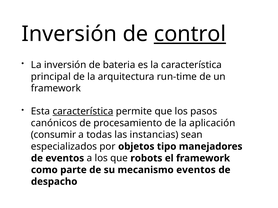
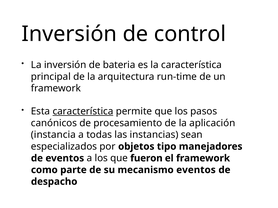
control underline: present -> none (190, 34)
consumir: consumir -> instancia (53, 135)
robots: robots -> fueron (146, 159)
